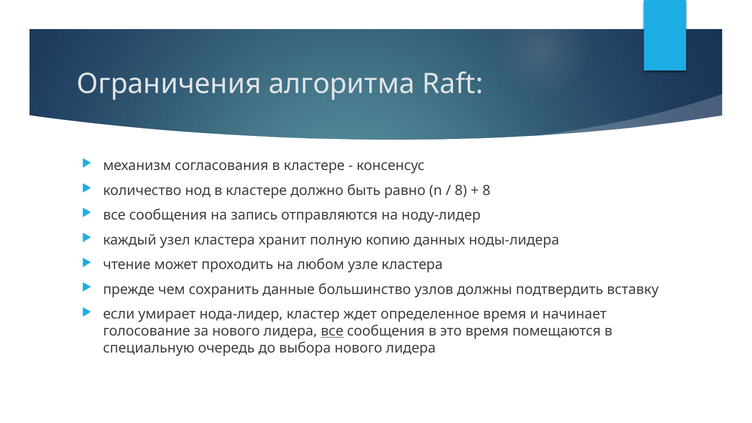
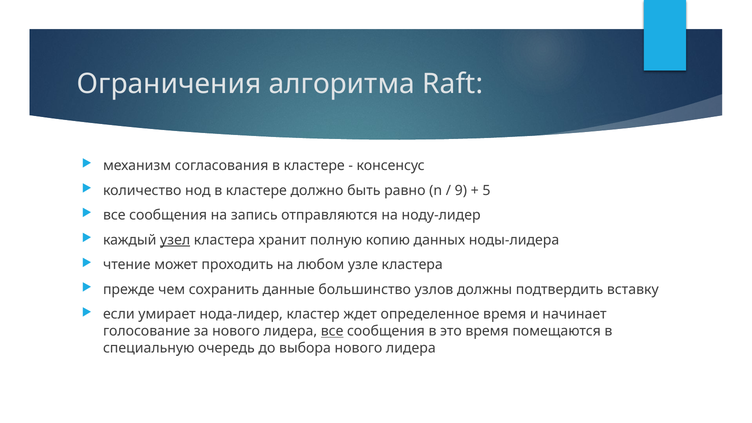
8: 8 -> 9 (461, 191)
8: 8 -> 5 (486, 191)
узел underline: none -> present (175, 240)
